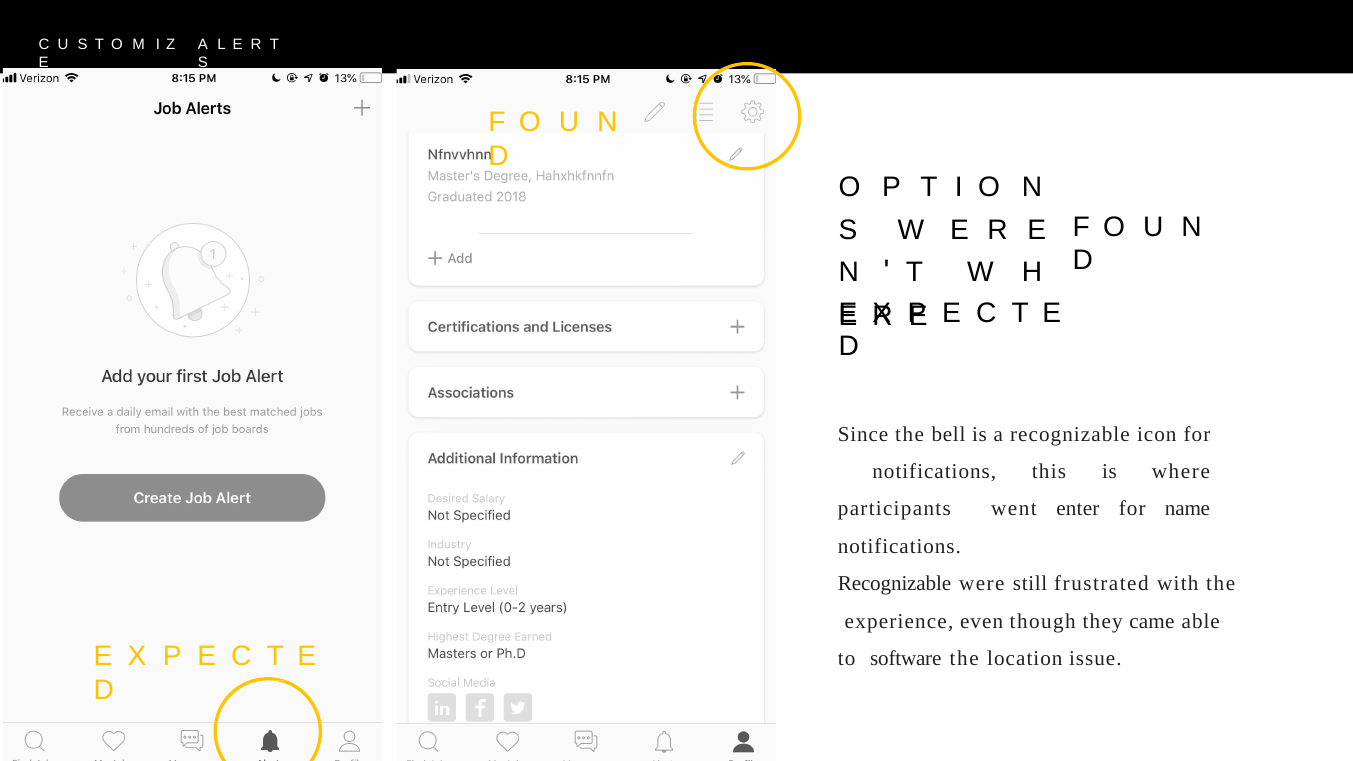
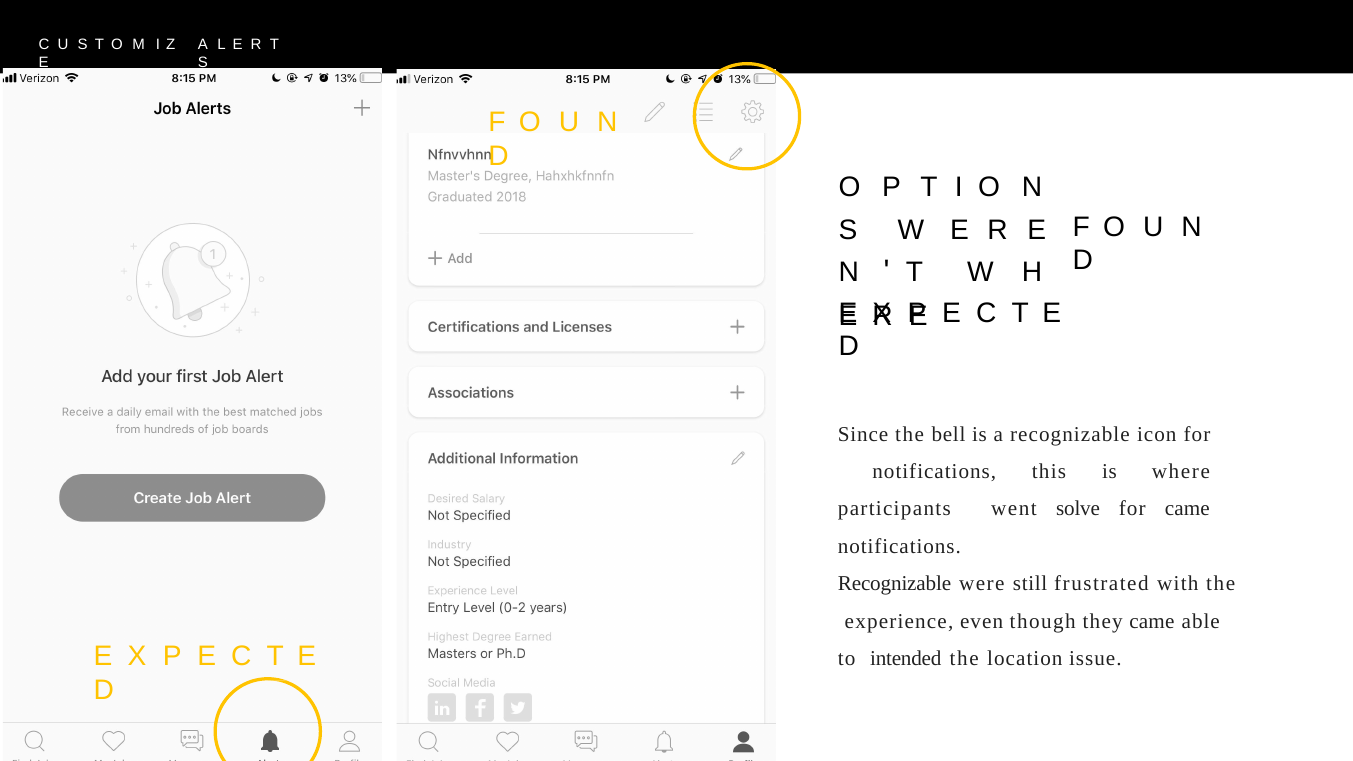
enter: enter -> solve (1078, 509)
for name: name -> came (1187, 509)
software: software -> intended (906, 658)
